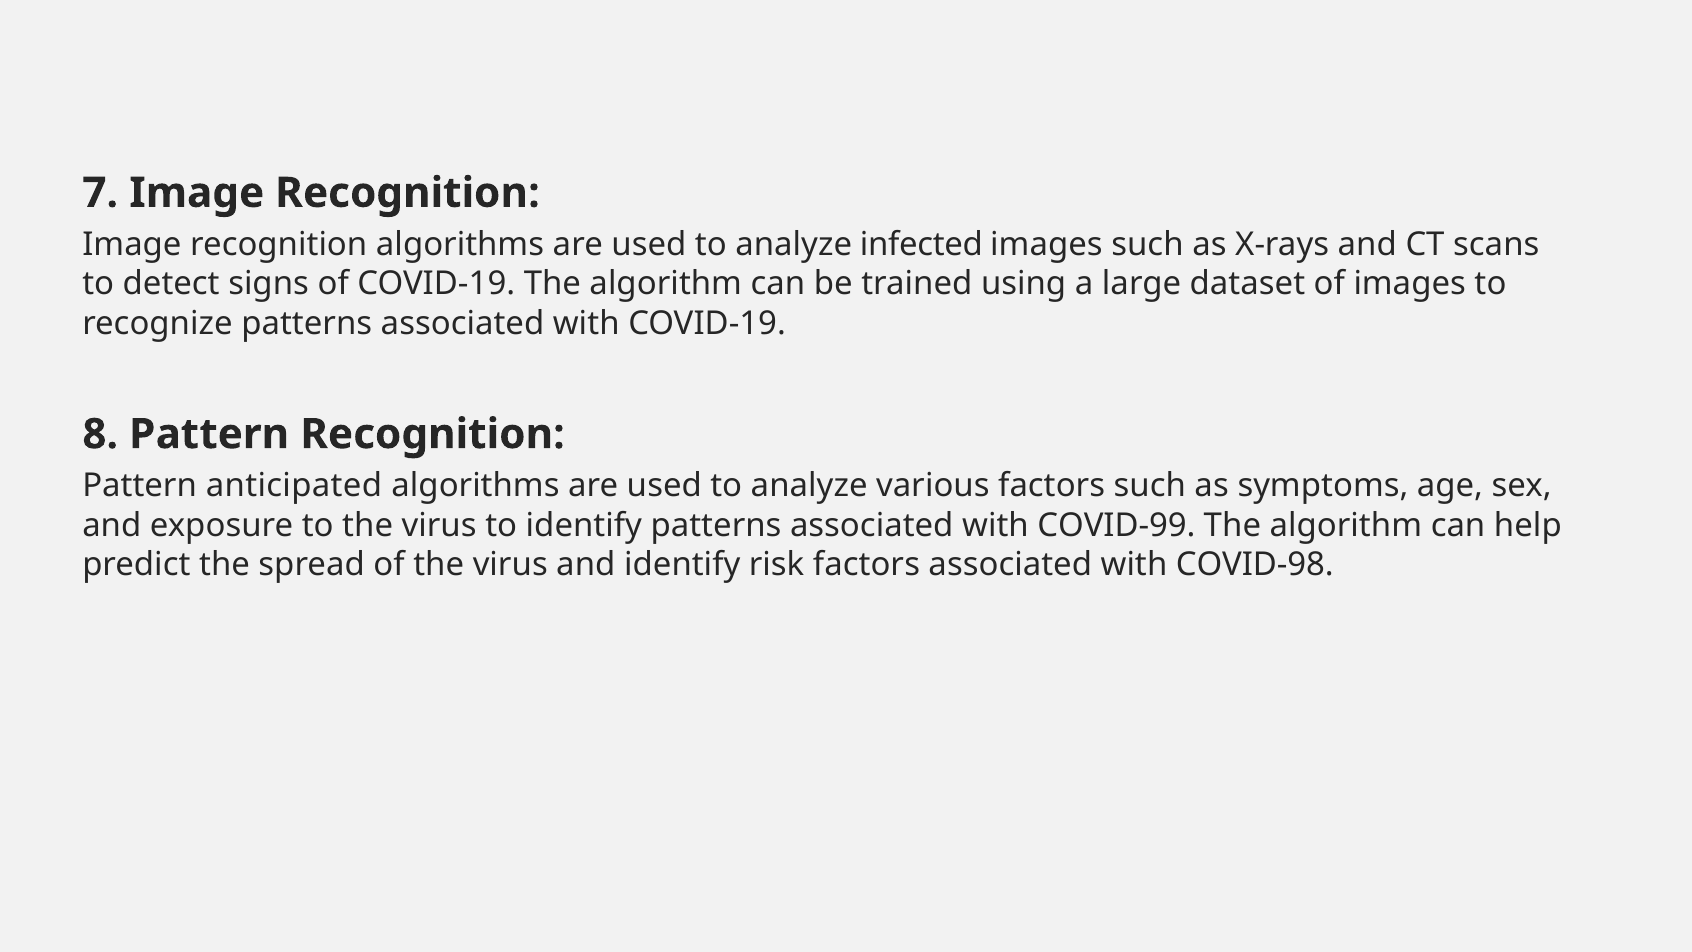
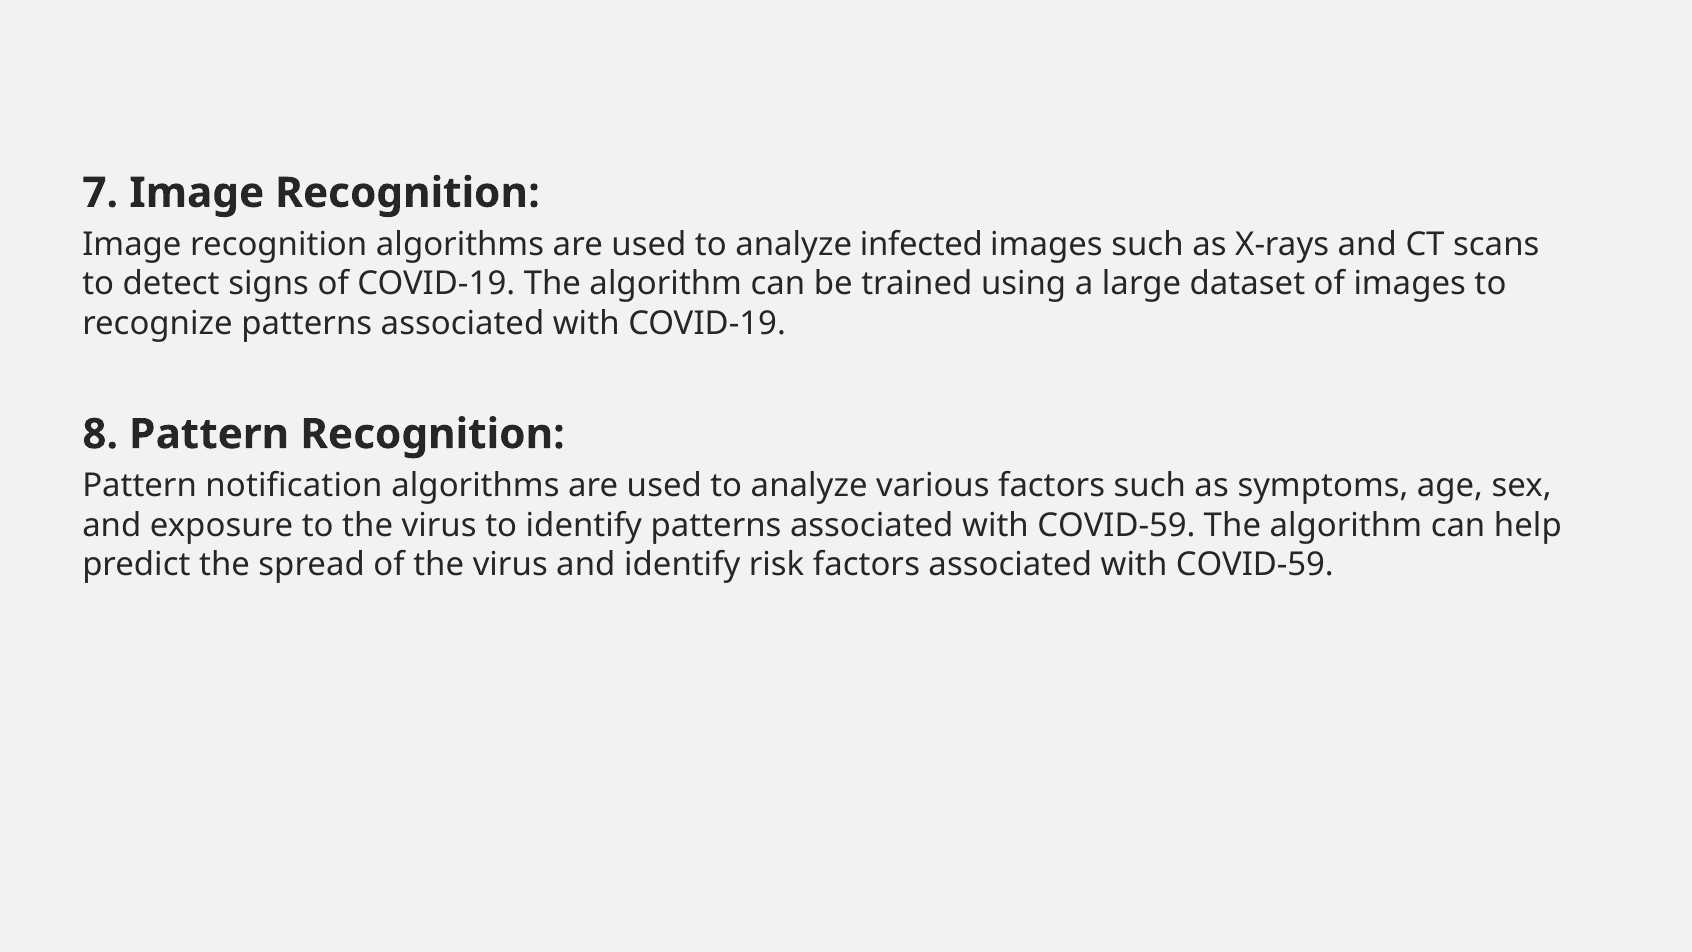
anticipated: anticipated -> notification (294, 486)
patterns associated with COVID-99: COVID-99 -> COVID-59 (1116, 525)
factors associated with COVID-98: COVID-98 -> COVID-59 (1255, 565)
